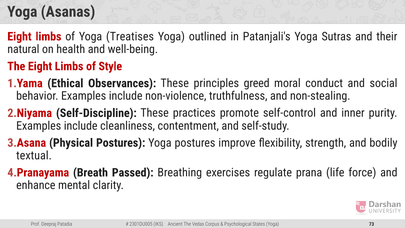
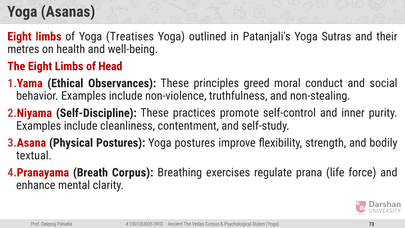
natural: natural -> metres (23, 49)
Style: Style -> Head (110, 66)
Breath Passed: Passed -> Corpus (133, 172)
